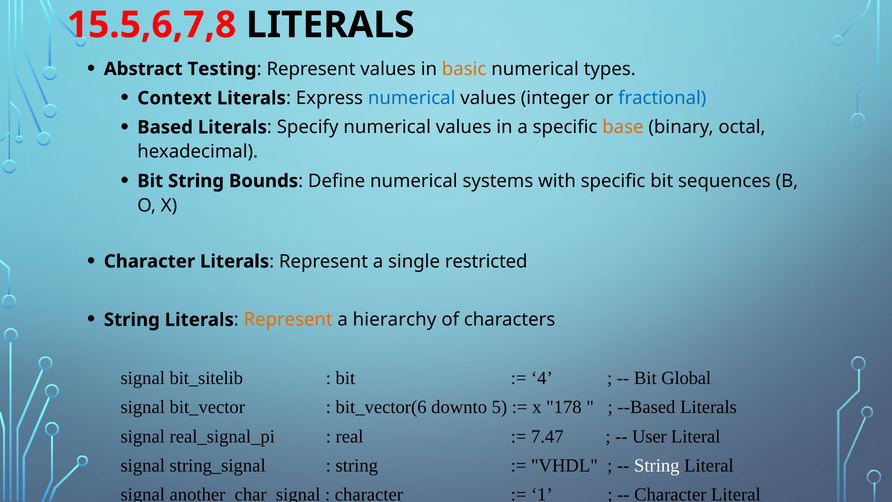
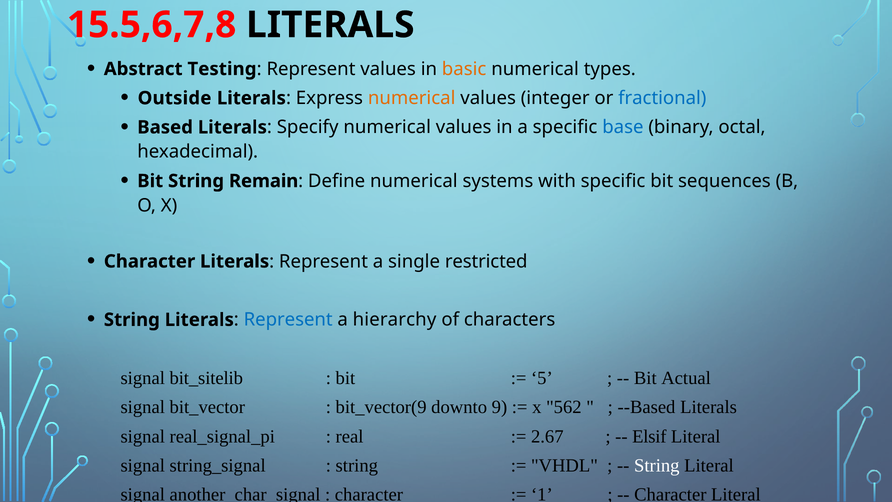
Context: Context -> Outside (175, 98)
numerical colour: blue -> orange (412, 98)
base colour: orange -> blue (623, 127)
Bounds: Bounds -> Remain (264, 181)
Represent colour: orange -> blue (288, 320)
4: 4 -> 5 (542, 378)
Global: Global -> Actual (686, 378)
bit_vector(6: bit_vector(6 -> bit_vector(9 (381, 407)
5: 5 -> 9 (499, 407)
178: 178 -> 562 (564, 407)
7.47: 7.47 -> 2.67 (547, 436)
User: User -> Elsif (649, 436)
